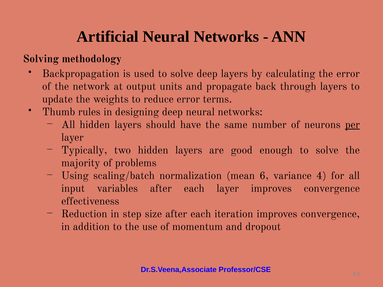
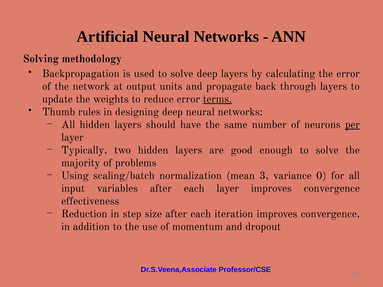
terms underline: none -> present (217, 99)
6: 6 -> 3 (264, 176)
4: 4 -> 0 (321, 176)
